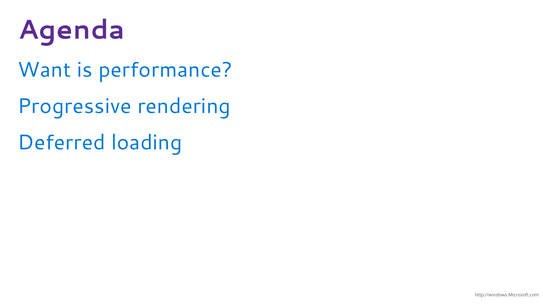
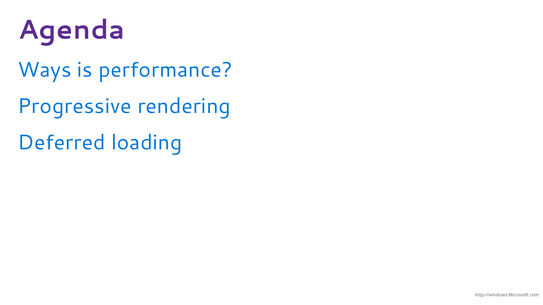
Want: Want -> Ways (44, 70)
